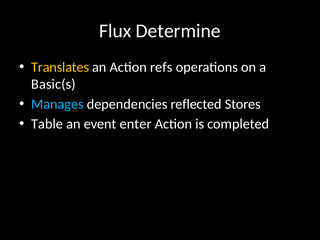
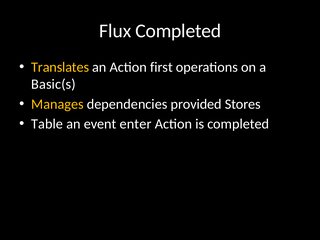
Flux Determine: Determine -> Completed (178, 31)
refs: refs -> first (161, 67)
Manages colour: light blue -> yellow (57, 104)
reflected: reflected -> provided (196, 104)
